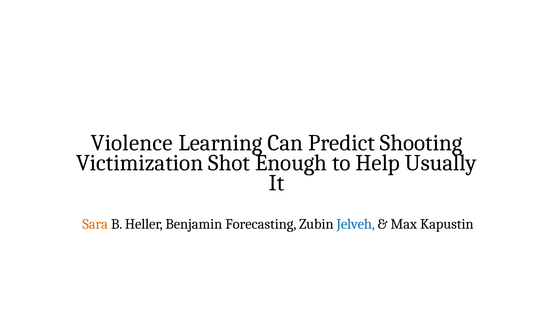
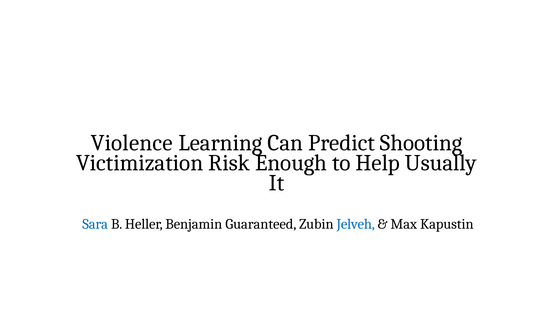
Shot: Shot -> Risk (229, 163)
Sara colour: orange -> blue (95, 224)
Forecasting: Forecasting -> Guaranteed (261, 224)
